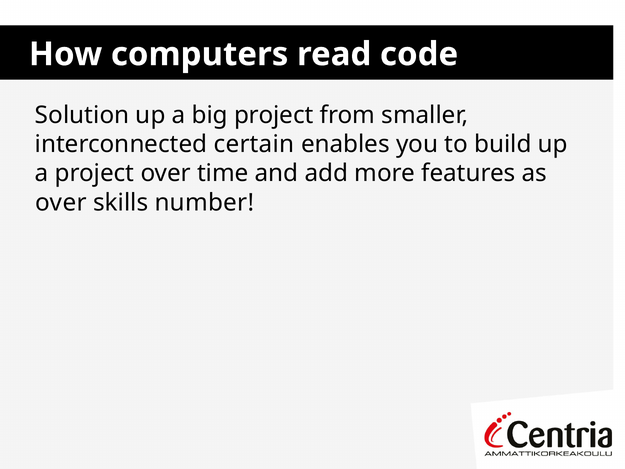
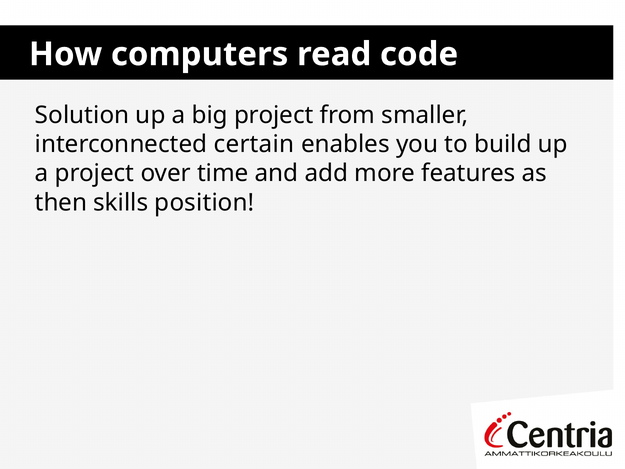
over: over -> then (61, 203)
number: number -> position (204, 203)
